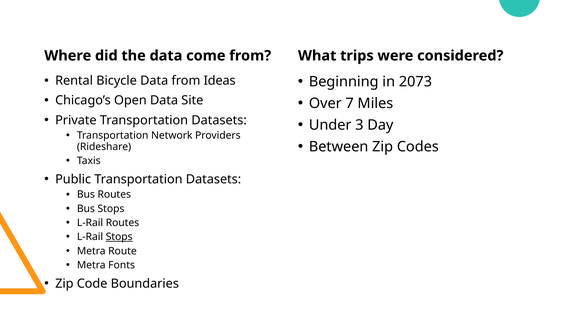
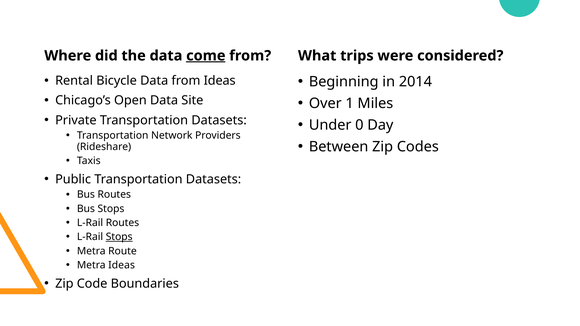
come underline: none -> present (206, 56)
2073: 2073 -> 2014 (415, 82)
7: 7 -> 1 (350, 103)
3: 3 -> 0 (359, 125)
Metra Fonts: Fonts -> Ideas (122, 265)
